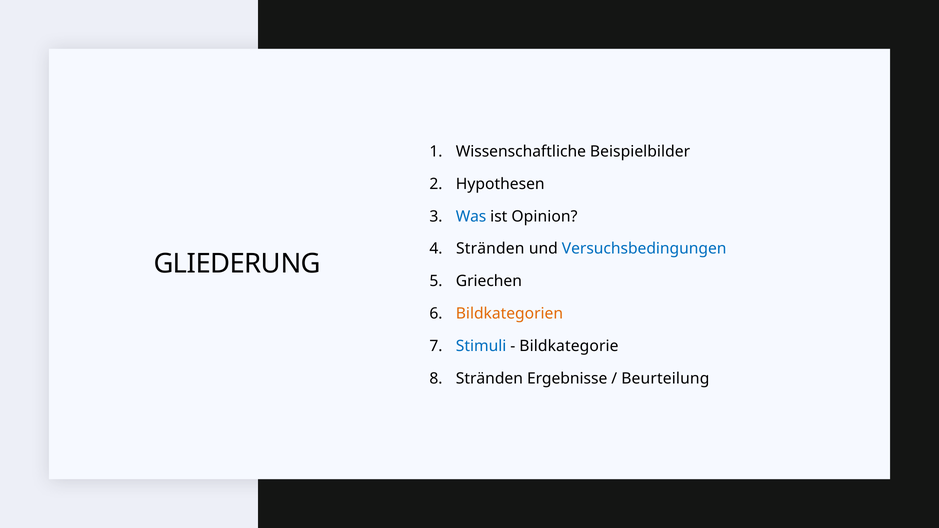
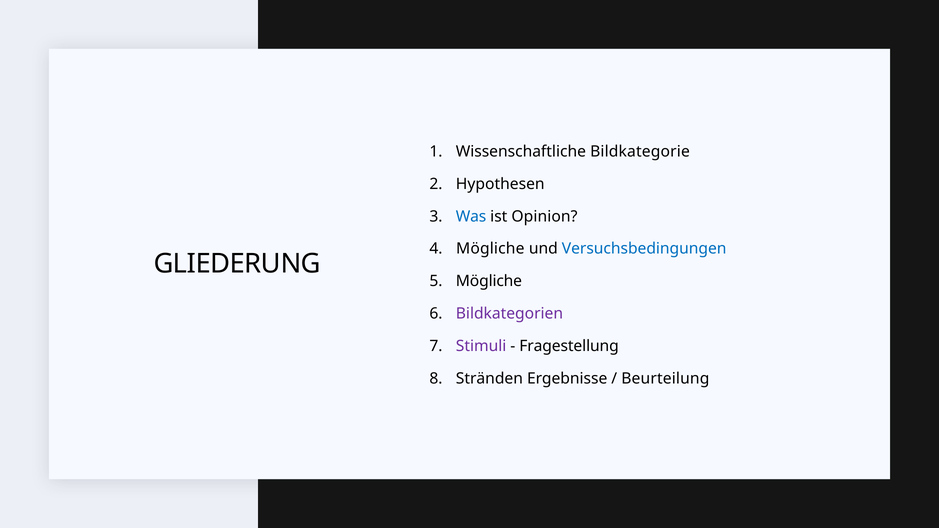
Beispielbilder: Beispielbilder -> Bildkategorie (640, 152)
Stränden: Stränden -> Mögliche (490, 249)
Griechen: Griechen -> Mögliche (489, 281)
Bildkategorien colour: orange -> purple (509, 314)
Stimuli colour: blue -> purple (481, 346)
Bildkategorie: Bildkategorie -> Fragestellung (569, 346)
